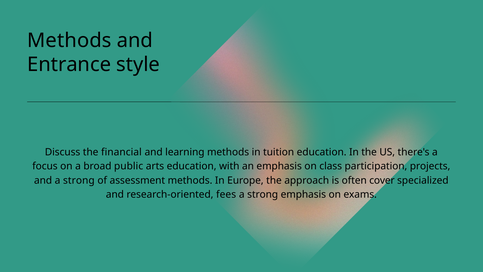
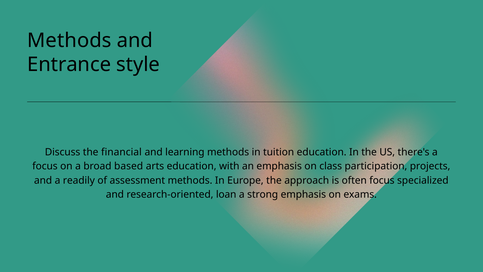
public: public -> based (129, 166)
and a strong: strong -> readily (79, 180)
often cover: cover -> focus (382, 180)
fees: fees -> loan (226, 194)
